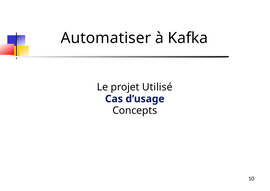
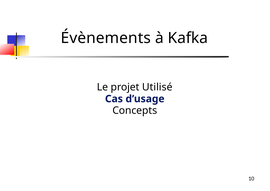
Automatiser: Automatiser -> Évènements (106, 38)
